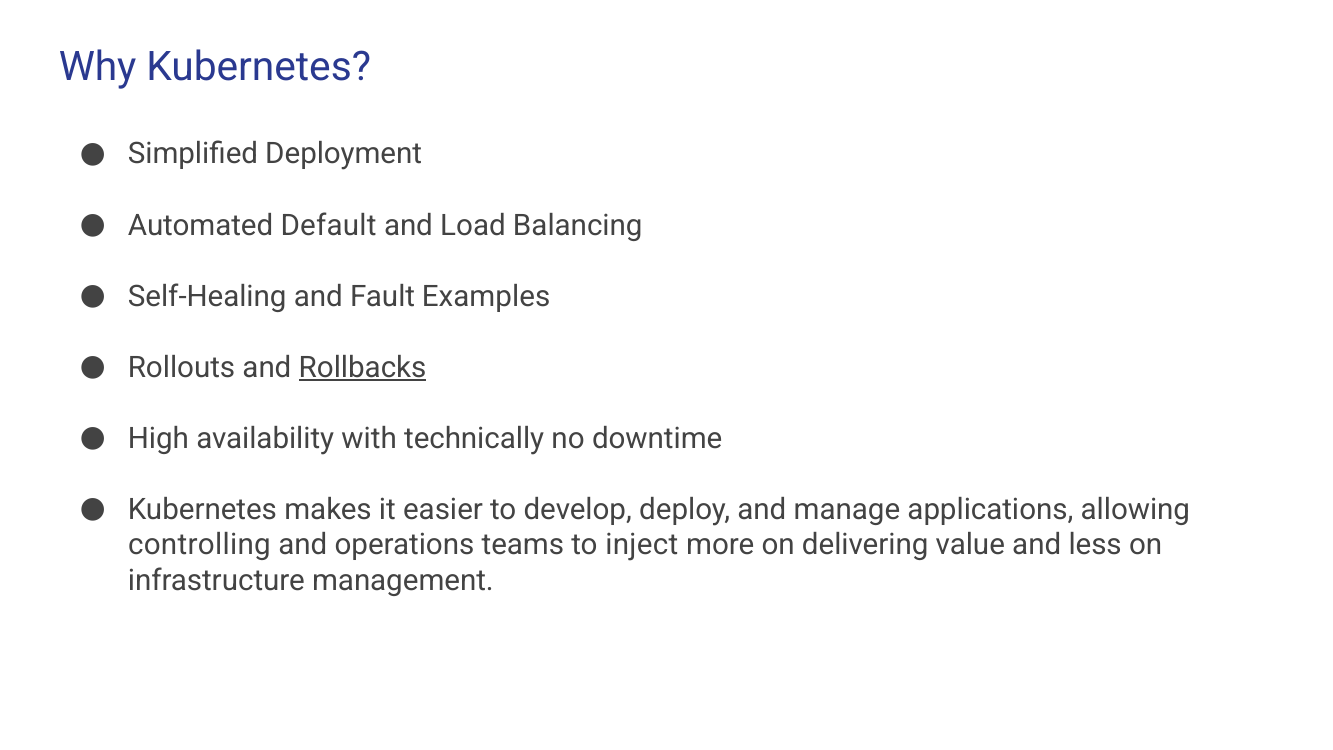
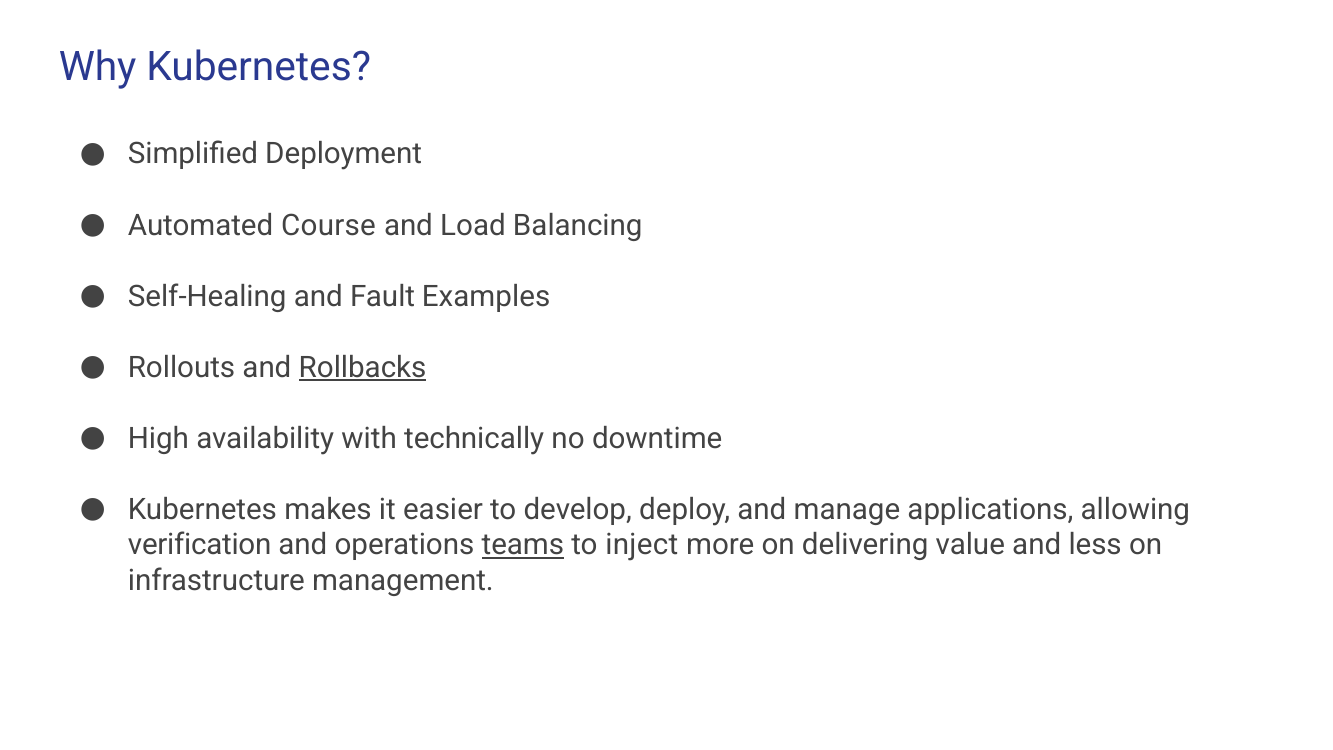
Default: Default -> Course (328, 225)
controlling: controlling -> verification (200, 545)
teams underline: none -> present (523, 545)
